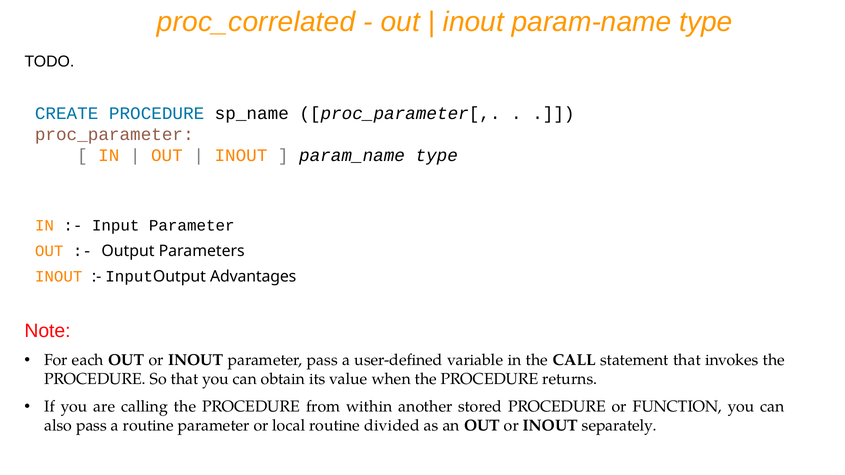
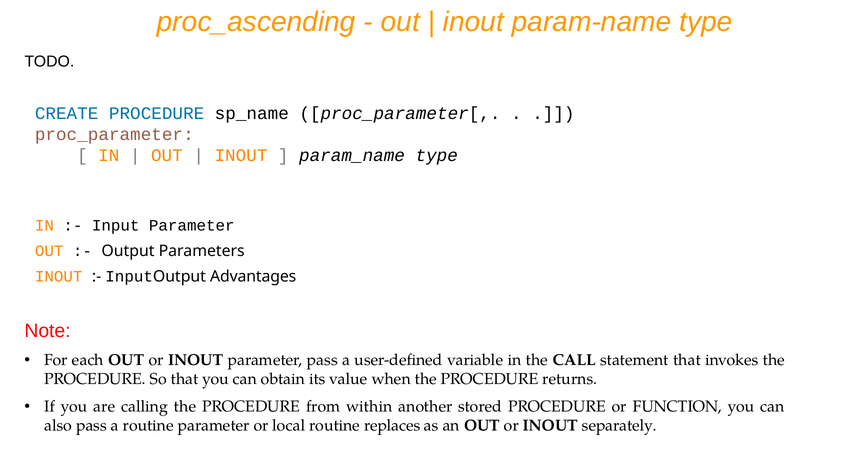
proc_correlated: proc_correlated -> proc_ascending (256, 22)
divided: divided -> replaces (392, 426)
